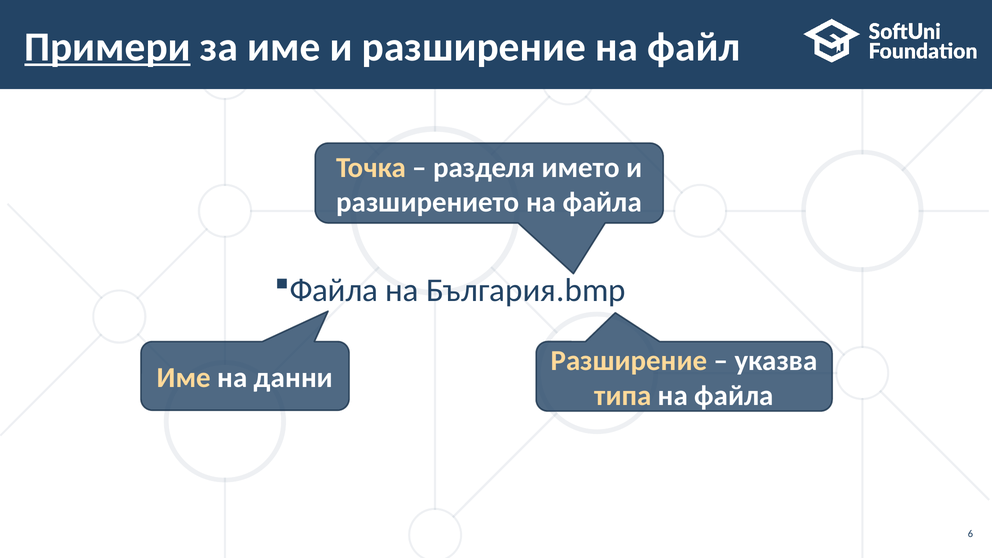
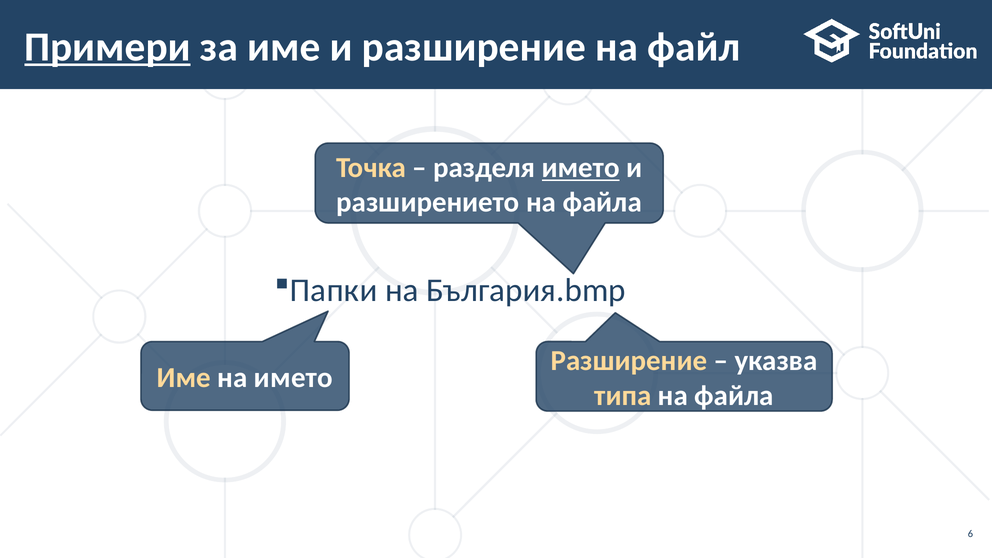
името underline: none -> present (581, 168)
Файла: Файла -> Папки (334, 290)
на данни: данни -> името (293, 378)
